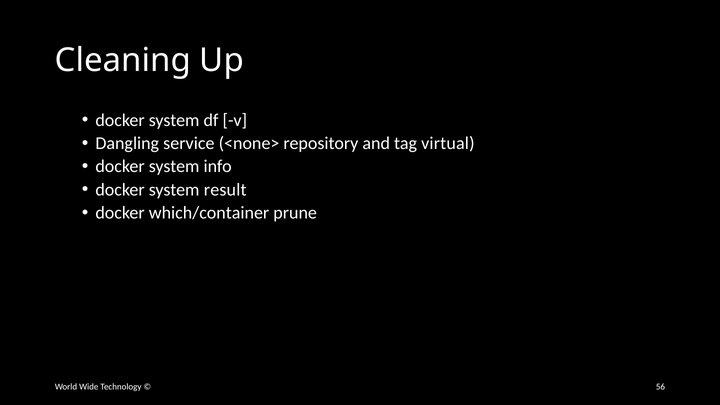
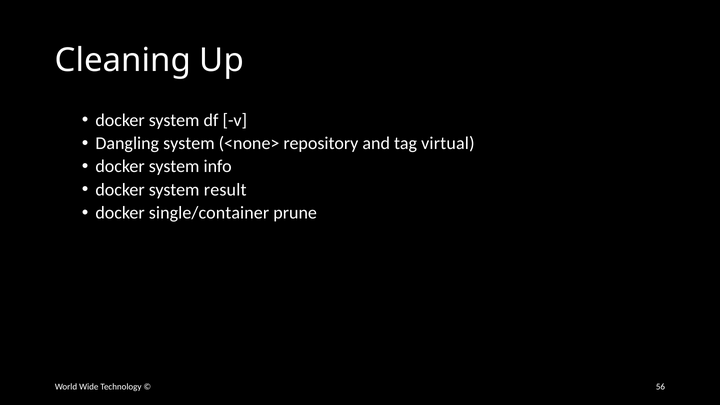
Dangling service: service -> system (189, 143)
which/container: which/container -> single/container (209, 213)
